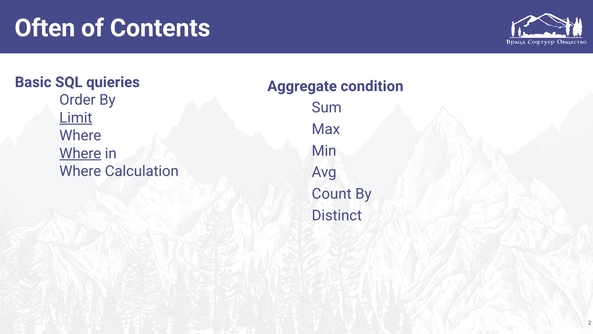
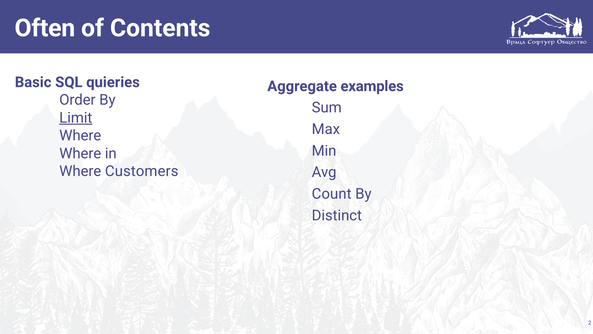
condition: condition -> examples (372, 86)
Where underline: present -> none (80, 153)
Calculation: Calculation -> Customers (142, 171)
